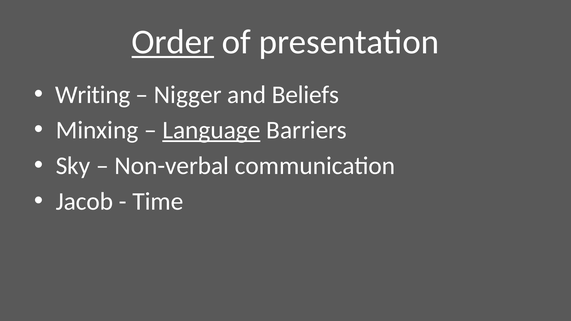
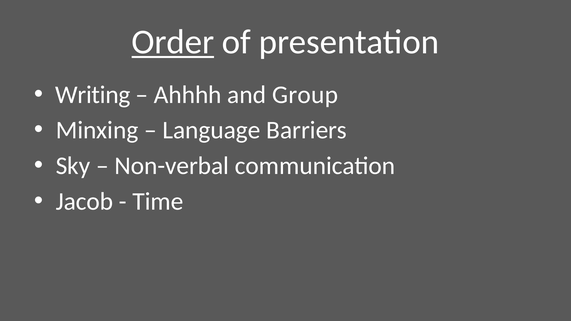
Nigger: Nigger -> Ahhhh (188, 95)
Beliefs: Beliefs -> Group (305, 95)
Language underline: present -> none (211, 130)
